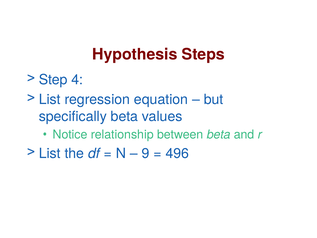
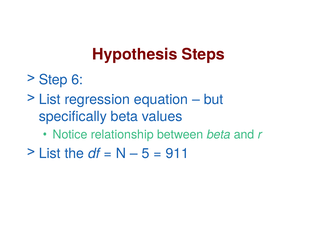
4: 4 -> 6 (77, 80)
9: 9 -> 5 (146, 153)
496: 496 -> 911 (177, 153)
